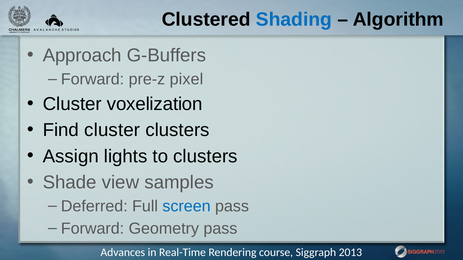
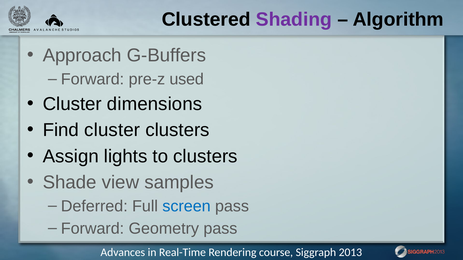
Shading colour: blue -> purple (294, 19)
pixel: pixel -> used (187, 79)
voxelization: voxelization -> dimensions (155, 104)
